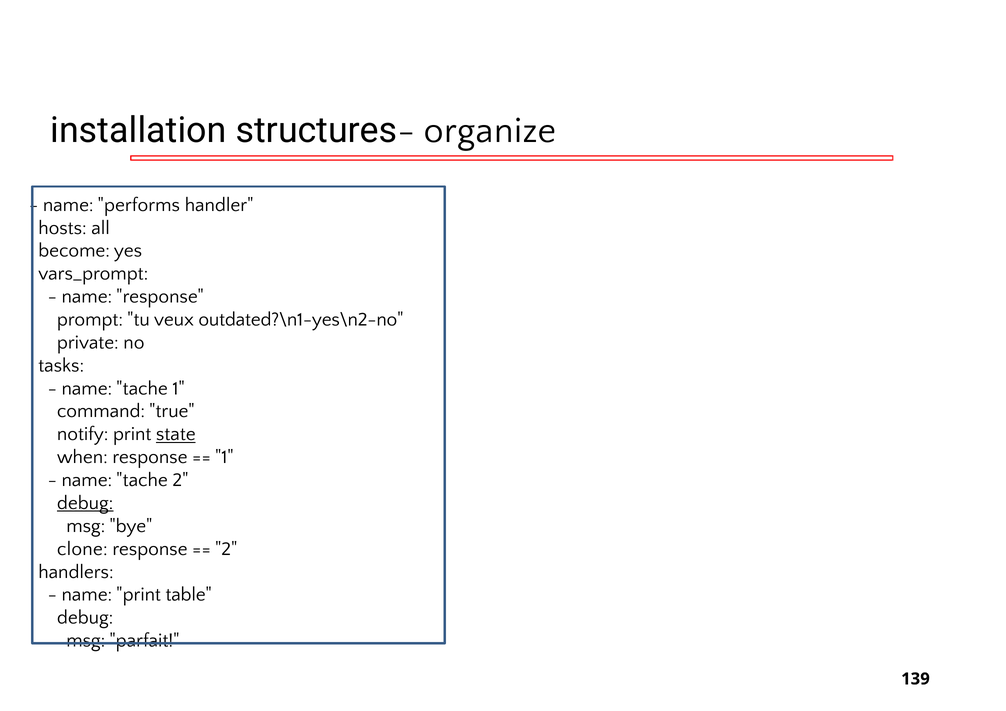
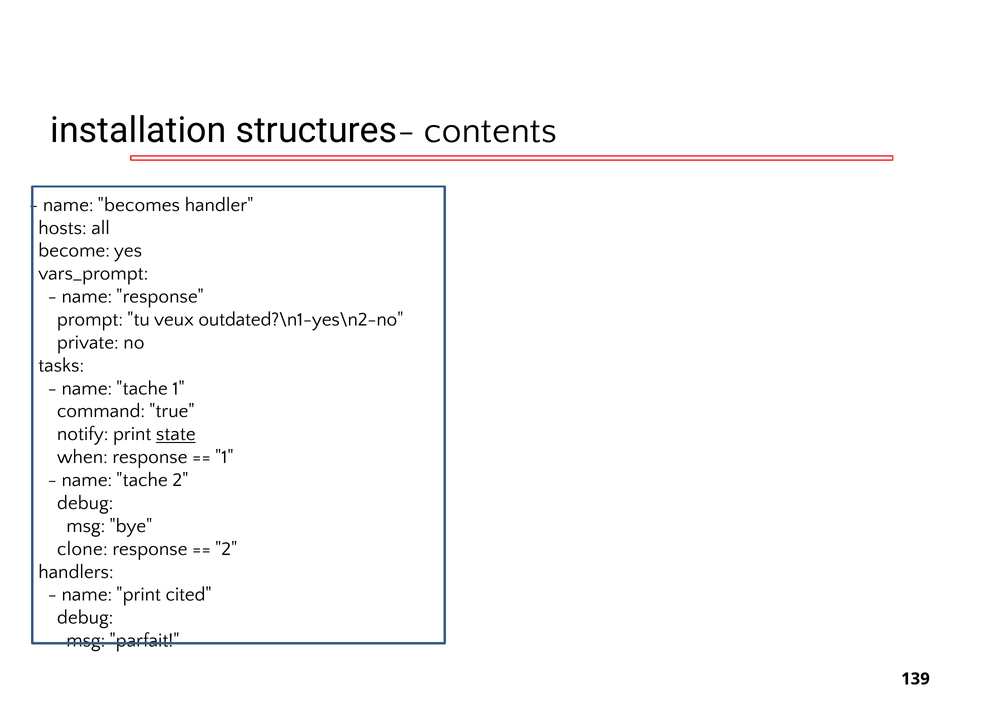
organize: organize -> contents (490, 131)
performs: performs -> becomes (139, 205)
debug underline: present -> none (85, 503)
table: table -> cited (189, 595)
